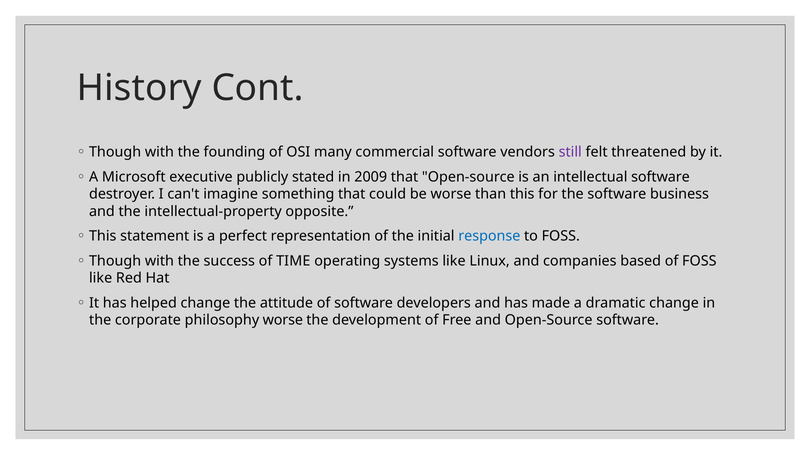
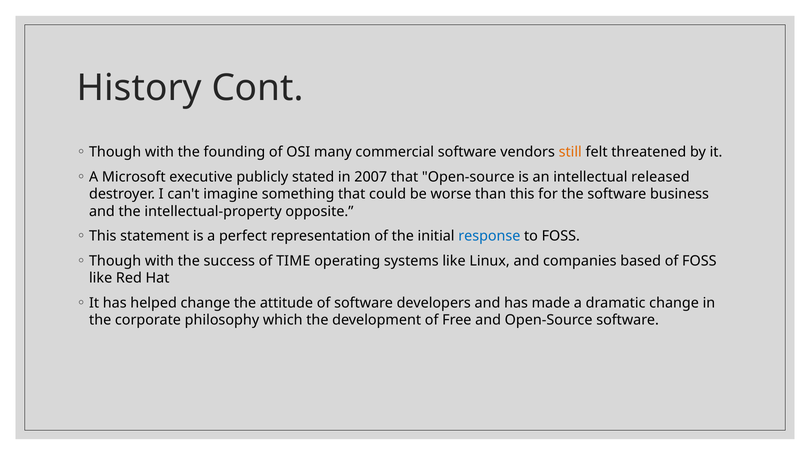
still colour: purple -> orange (570, 152)
2009: 2009 -> 2007 (371, 177)
intellectual software: software -> released (660, 177)
philosophy worse: worse -> which (283, 321)
